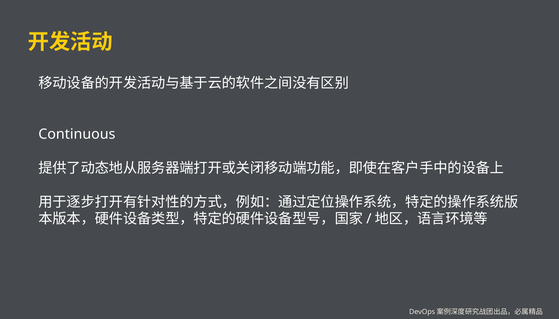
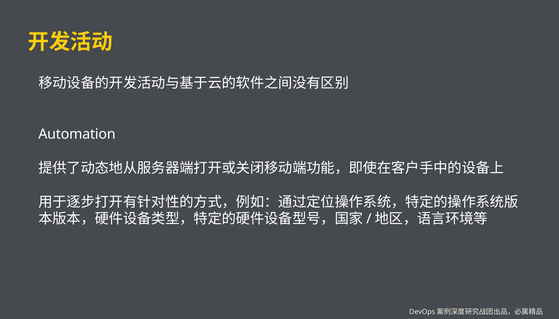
Continuous: Continuous -> Automation (77, 134)
